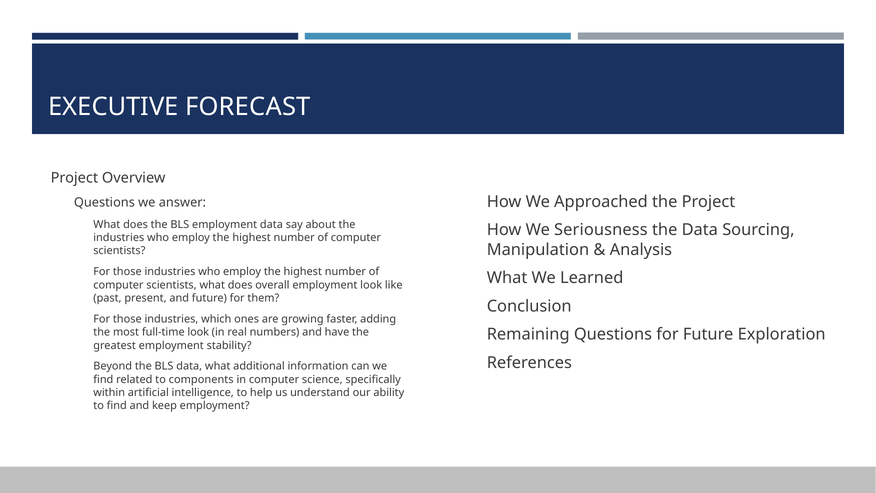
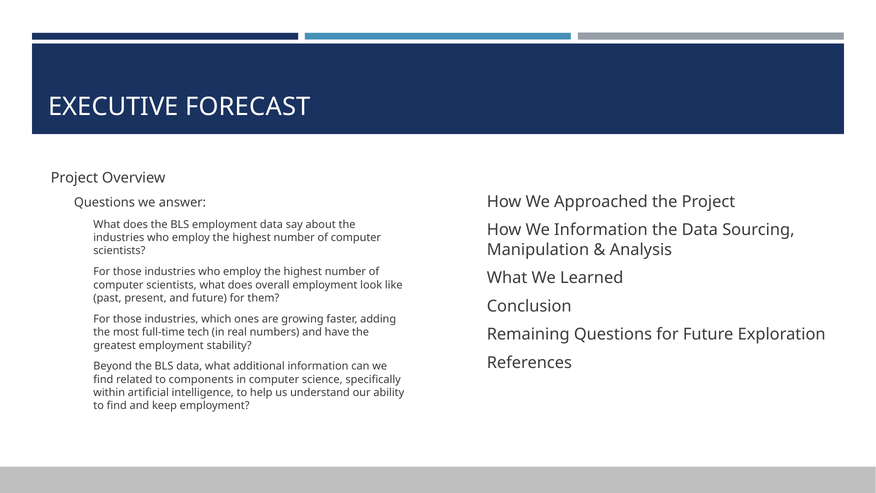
We Seriousness: Seriousness -> Information (601, 230)
full-time look: look -> tech (198, 332)
